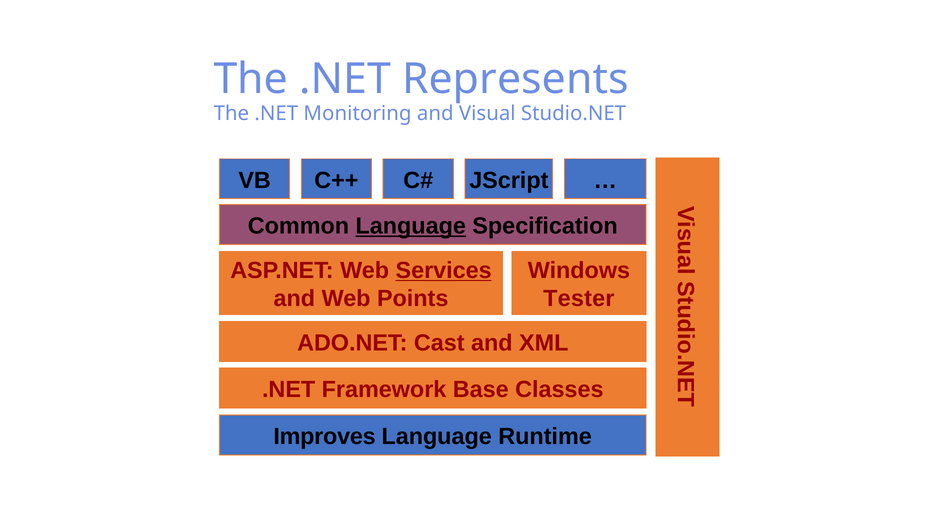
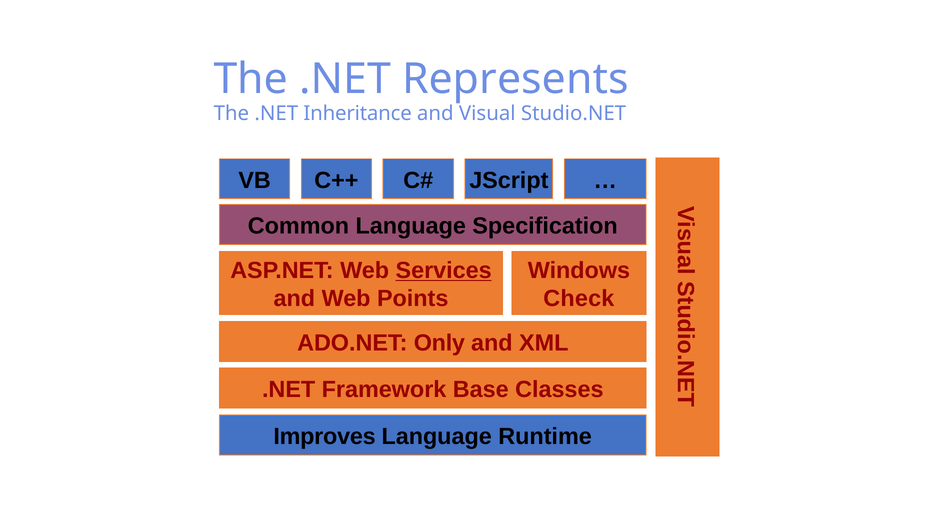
Monitoring: Monitoring -> Inheritance (358, 114)
Language underline: present -> none (411, 226)
Tester: Tester -> Check (579, 298)
Cast: Cast -> Only (439, 343)
